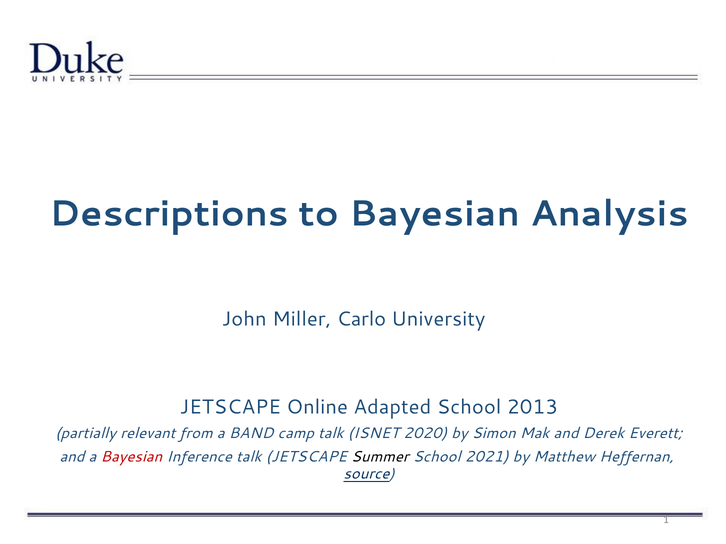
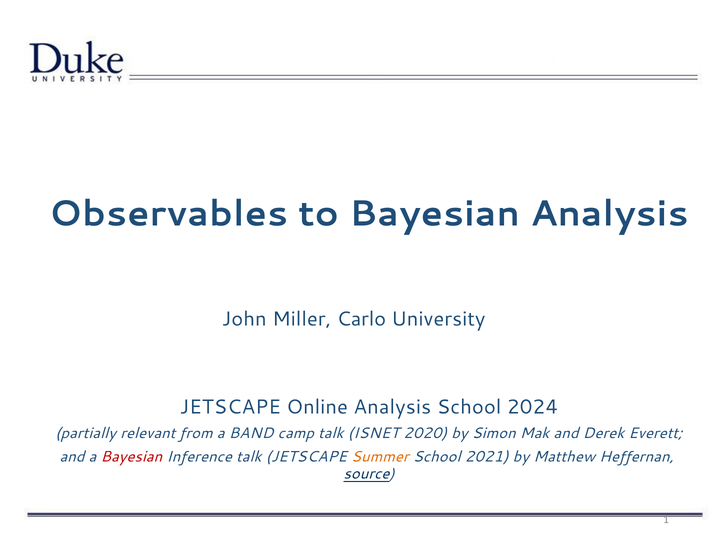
Descriptions: Descriptions -> Observables (169, 214)
Online Adapted: Adapted -> Analysis (392, 407)
2013: 2013 -> 2024 (532, 407)
Summer colour: black -> orange (380, 457)
